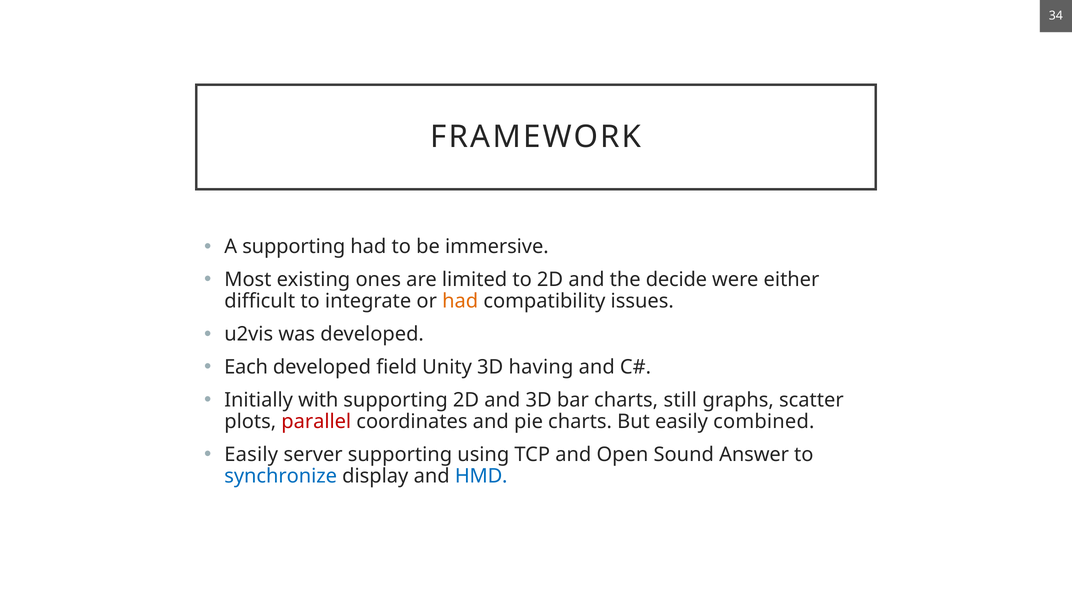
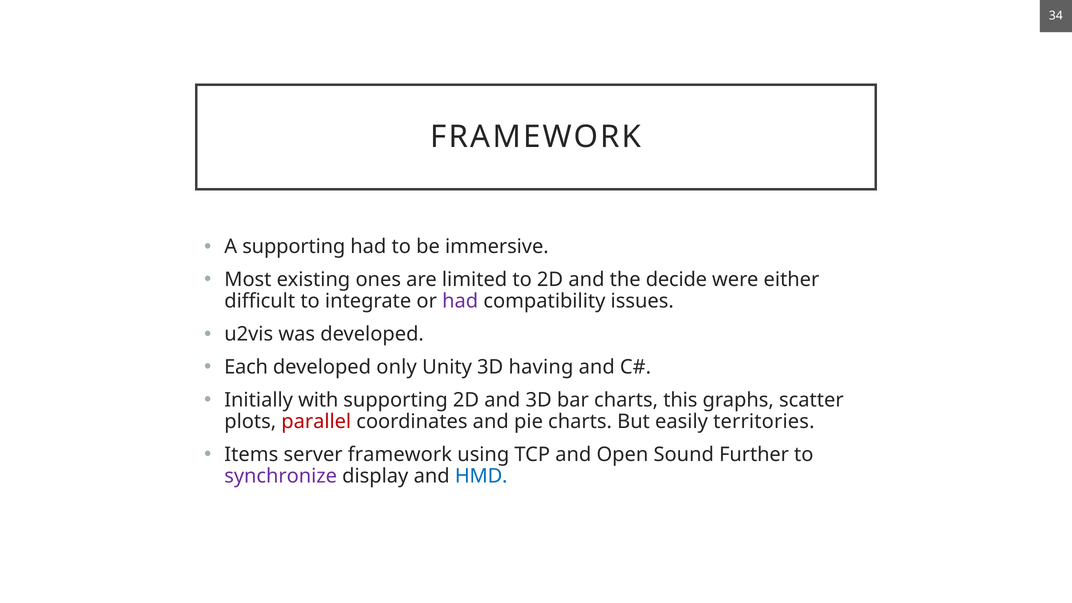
had colour: orange -> purple (460, 301)
field: field -> only (397, 367)
still: still -> this (680, 400)
combined: combined -> territories (764, 422)
Easily: Easily -> Items (251, 455)
server supporting: supporting -> framework (400, 455)
Answer: Answer -> Further (754, 455)
synchronize colour: blue -> purple (281, 476)
